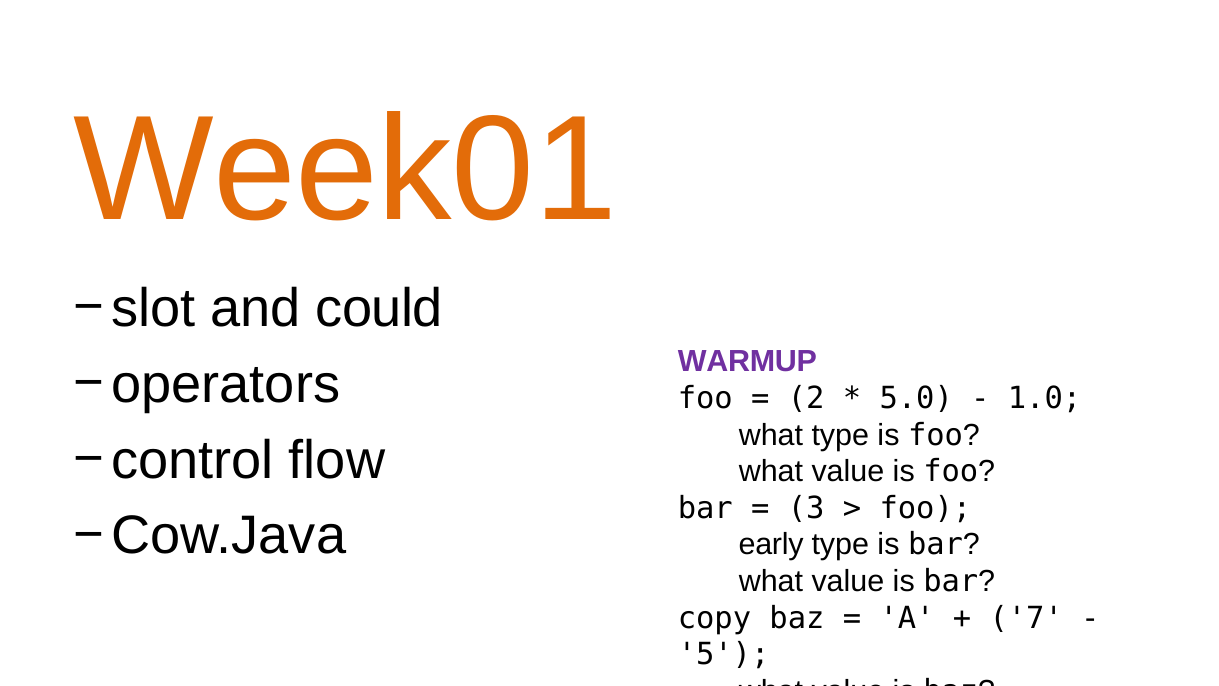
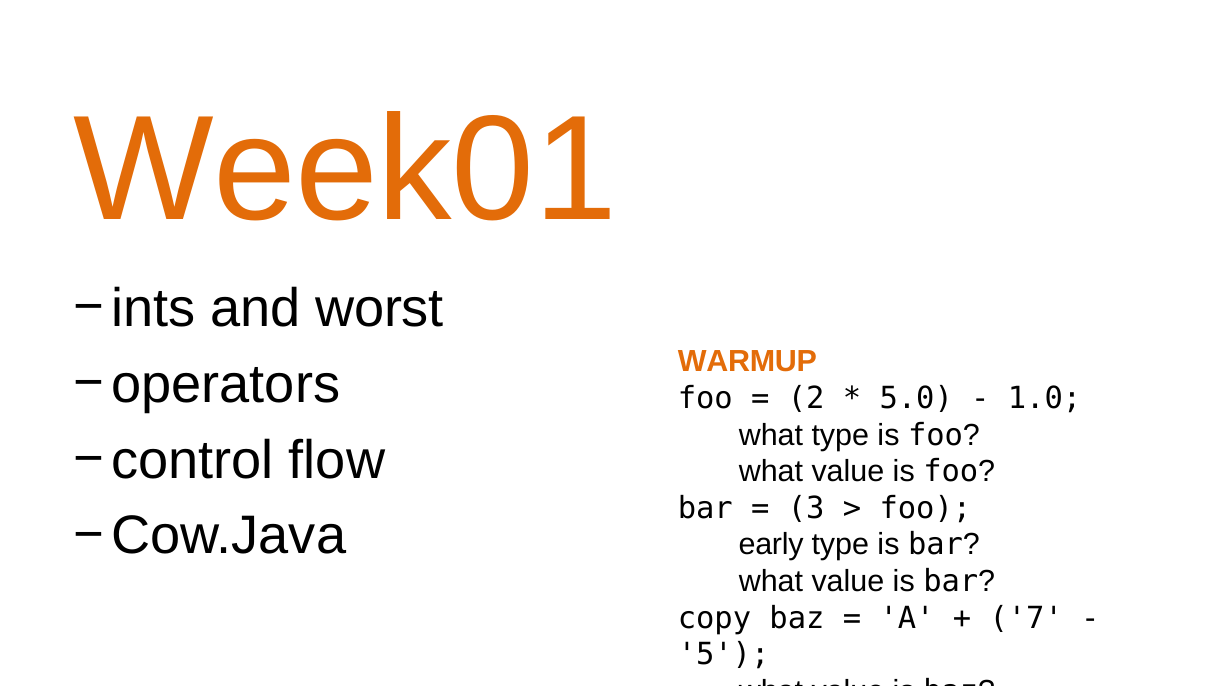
slot: slot -> ints (153, 308)
could: could -> worst (379, 308)
WARMUP colour: purple -> orange (747, 362)
